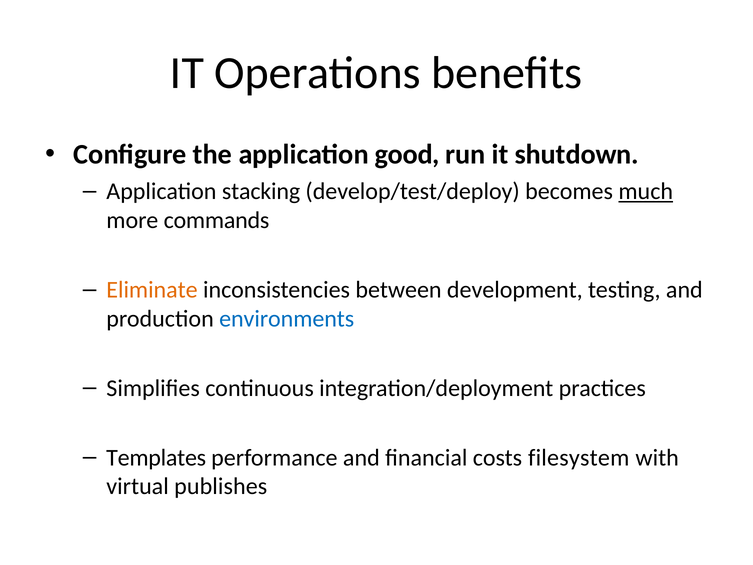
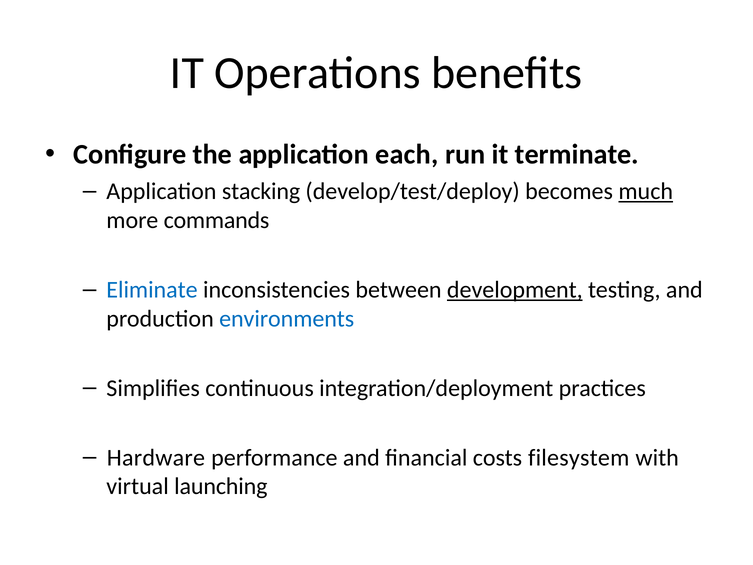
good: good -> each (407, 154)
shutdown: shutdown -> terminate (577, 154)
Eliminate colour: orange -> blue (152, 290)
development underline: none -> present (515, 290)
Templates: Templates -> Hardware (156, 457)
publishes: publishes -> launching (221, 486)
